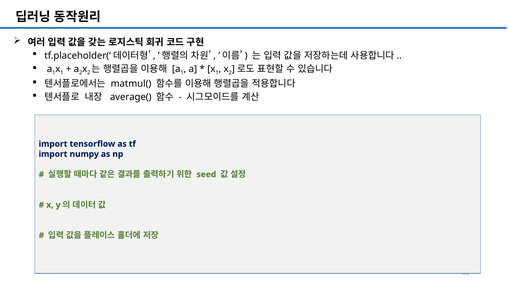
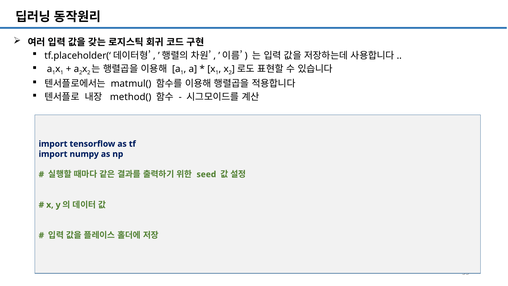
average(: average( -> method( (131, 97)
